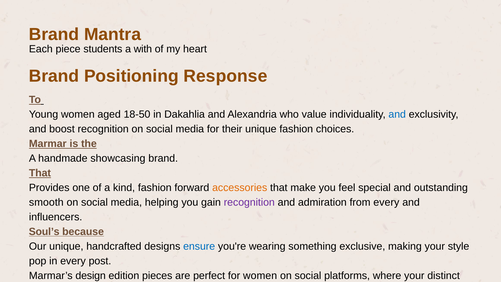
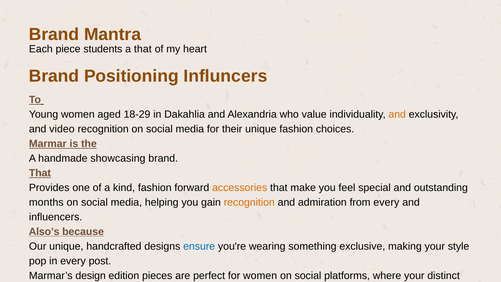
a with: with -> that (143, 49)
Response: Response -> Influncers (225, 76)
18-50: 18-50 -> 18-29 (137, 114)
and colour: blue -> orange (397, 114)
boost: boost -> video (62, 129)
smooth: smooth -> months (46, 202)
recognition colour: purple -> orange (249, 202)
Soul’s: Soul’s -> Also’s (44, 231)
